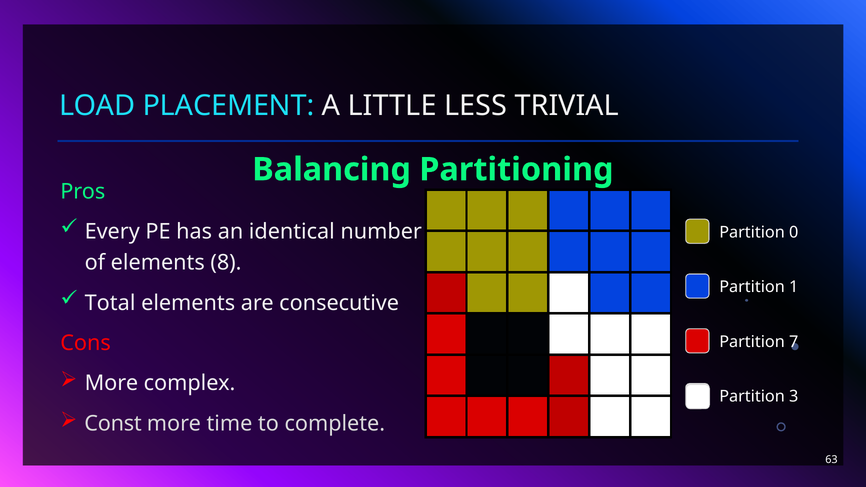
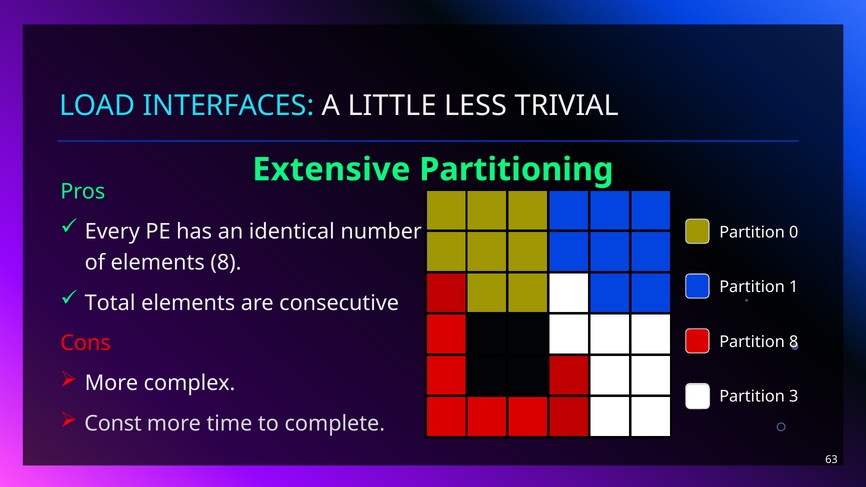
PLACEMENT: PLACEMENT -> INTERFACES (228, 106)
Balancing: Balancing -> Extensive (331, 170)
Partition 7: 7 -> 8 (794, 342)
